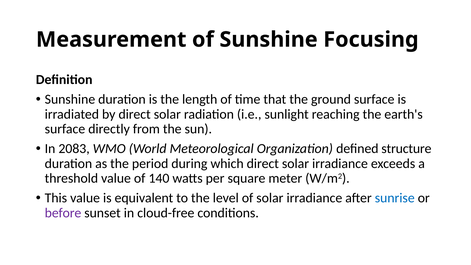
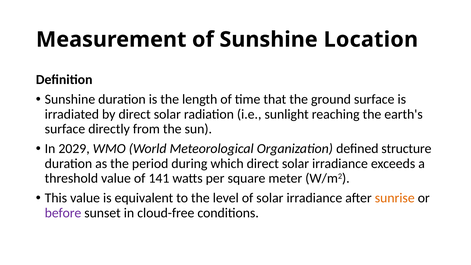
Focusing: Focusing -> Location (371, 40)
2083: 2083 -> 2029 (74, 149)
140: 140 -> 141 (159, 178)
sunrise colour: blue -> orange (395, 198)
